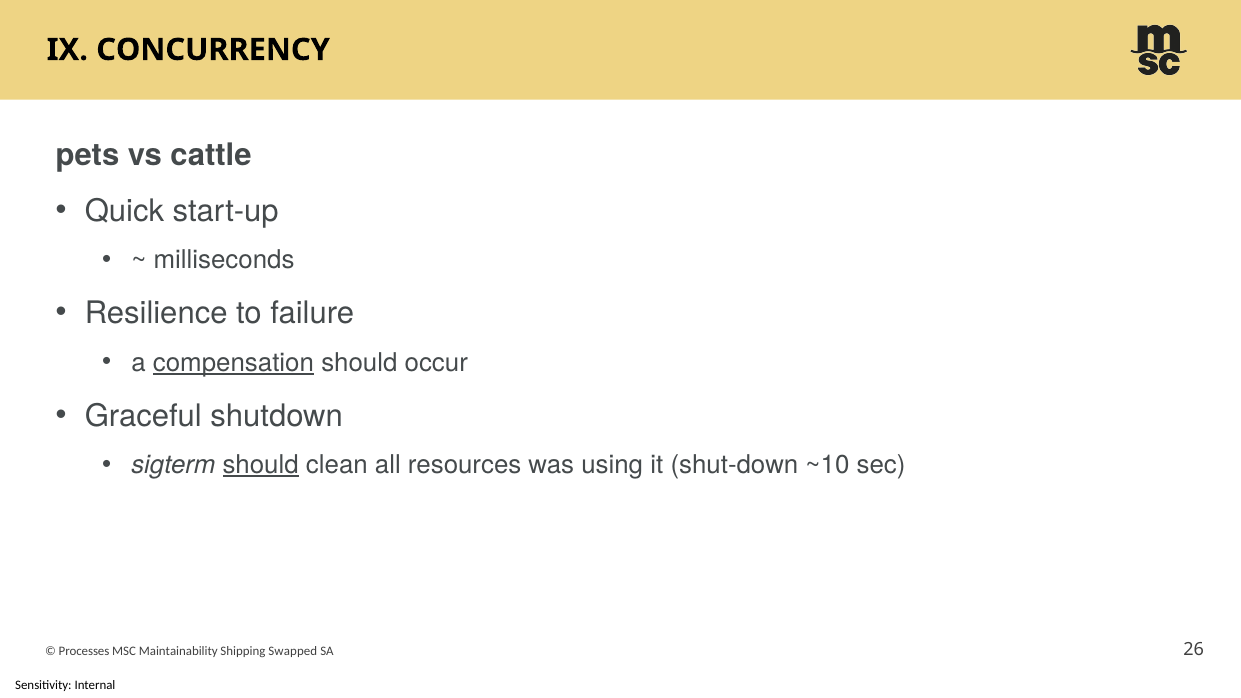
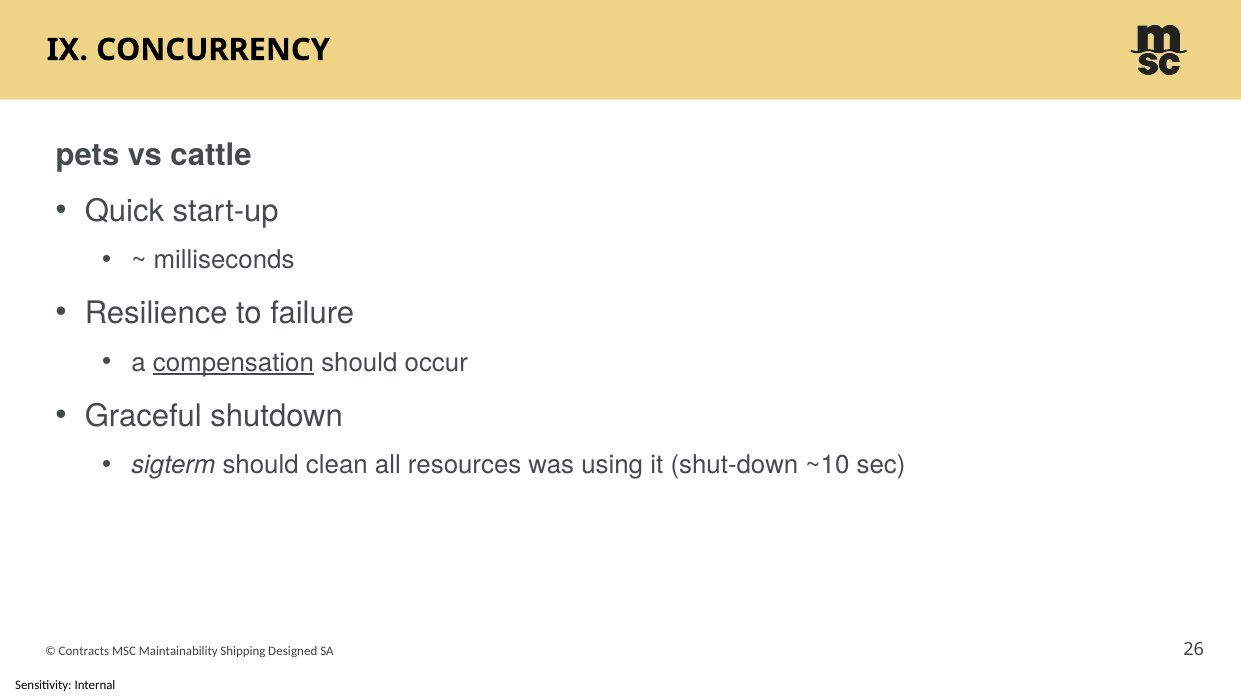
should underline: present -> none (261, 465)
Processes: Processes -> Contracts (84, 651)
Swapped: Swapped -> Designed (293, 651)
